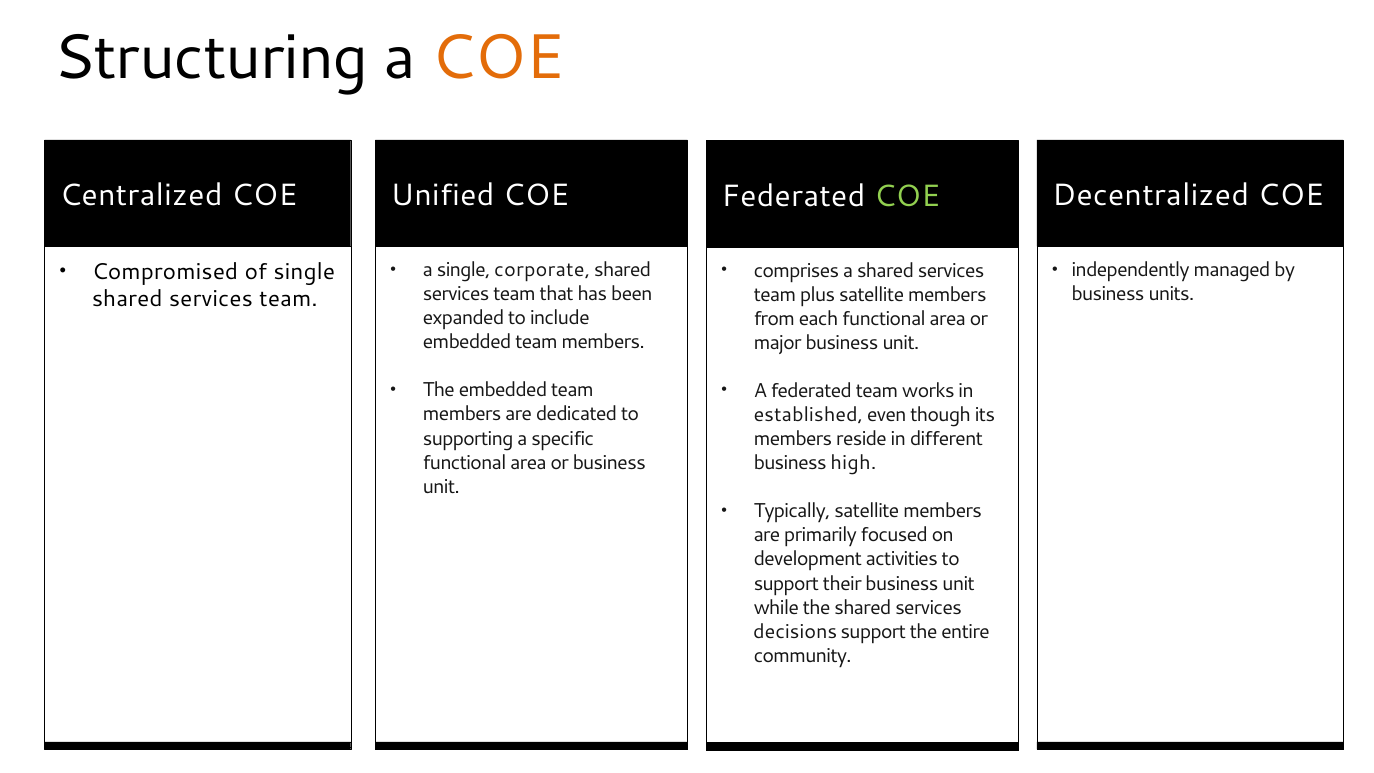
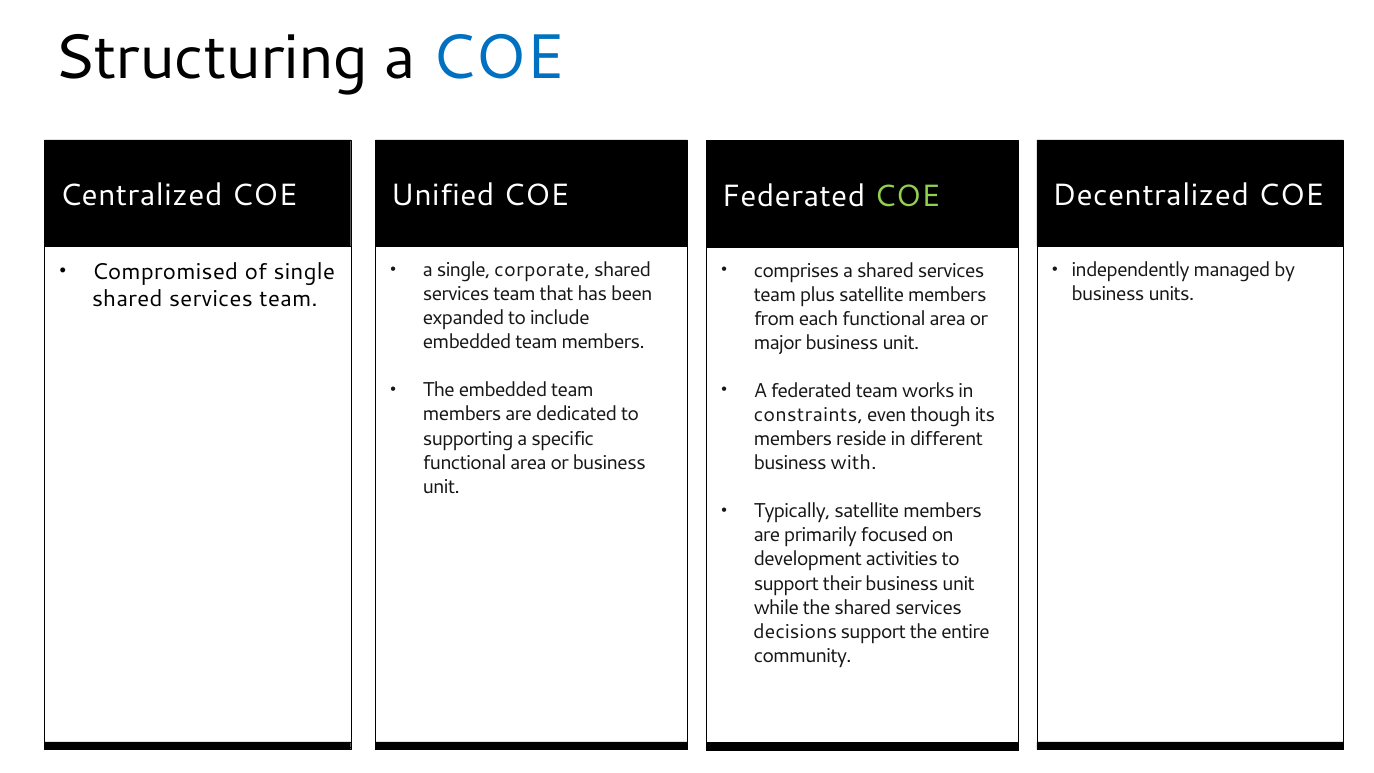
COE colour: orange -> blue (497, 58)
established: established -> constraints (808, 415)
high: high -> with (854, 463)
